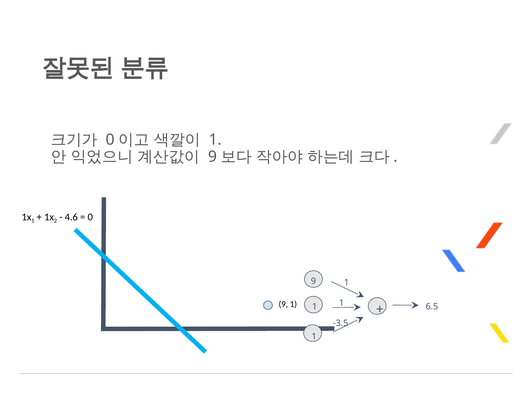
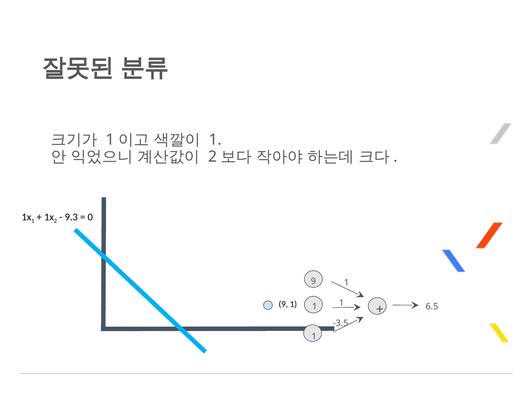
0: 0 -> 1 (110, 140)
9: 9 -> 2 (212, 157)
4.6: 4.6 -> 9.3 (71, 217)
